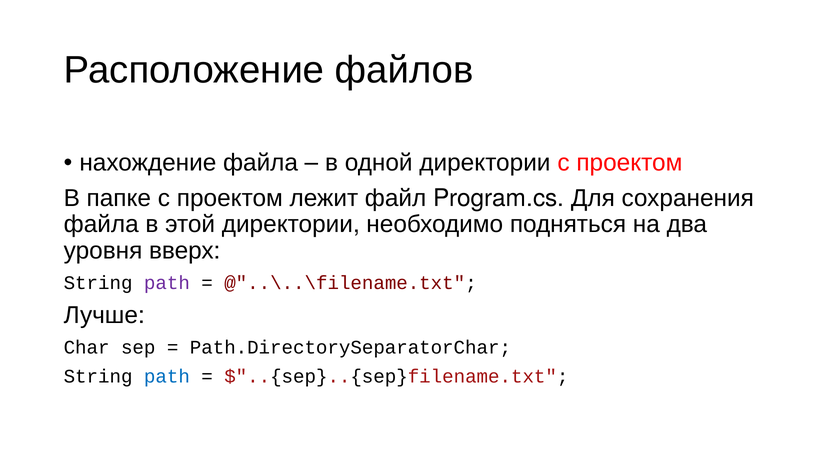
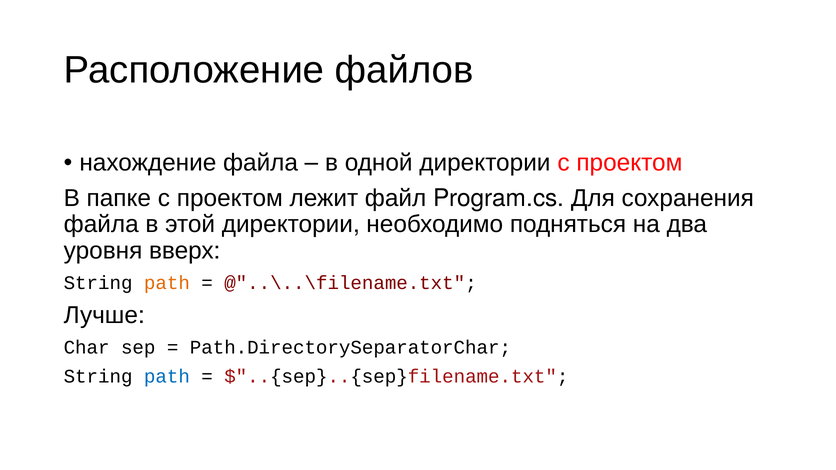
path colour: purple -> orange (167, 283)
